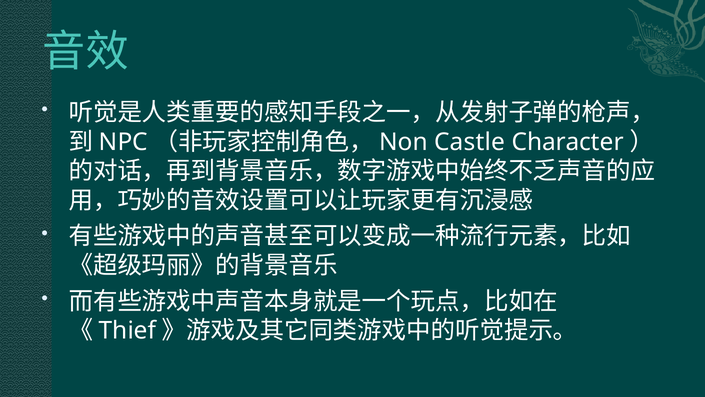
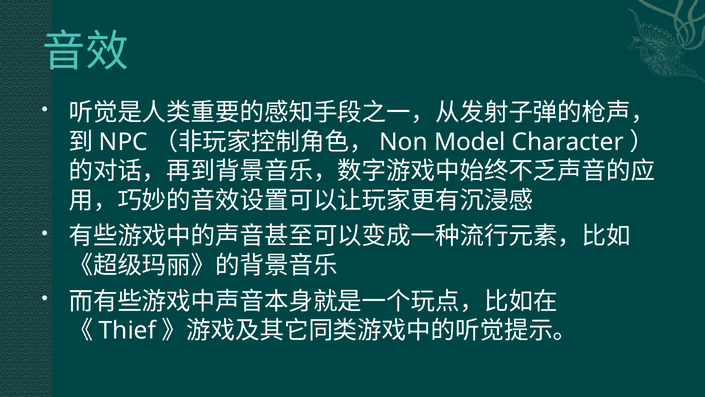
Castle: Castle -> Model (470, 142)
